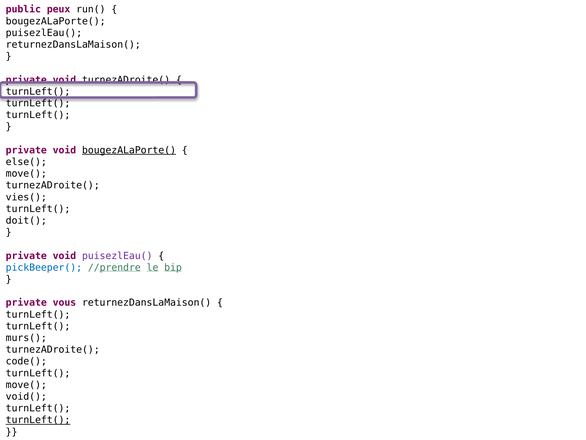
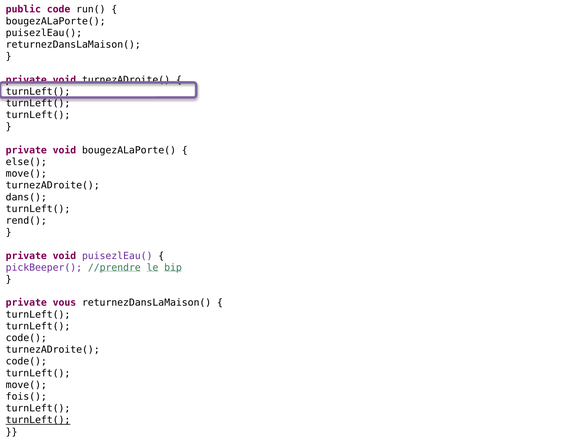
peux: peux -> code (59, 9)
bougezALaPorte( underline: present -> none (129, 150)
vies(: vies( -> dans( (26, 197)
doit(: doit( -> rend( (26, 220)
pickBeeper( colour: blue -> purple (44, 267)
murs(: murs( -> code( (26, 338)
void(: void( -> fois( (26, 396)
